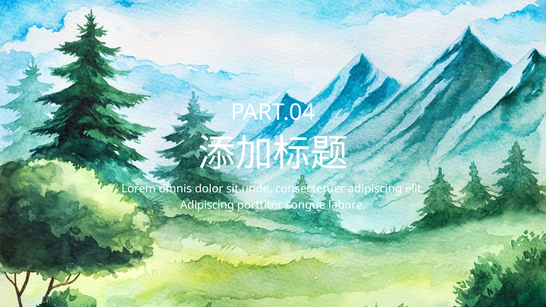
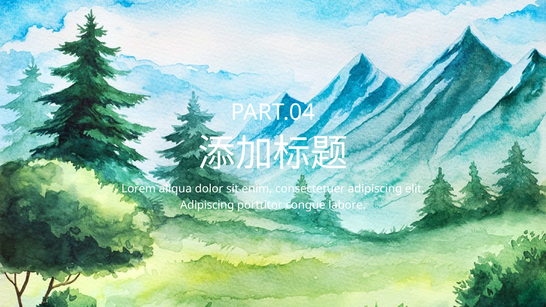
omnis: omnis -> aliqua (175, 189)
unde: unde -> enim (257, 189)
